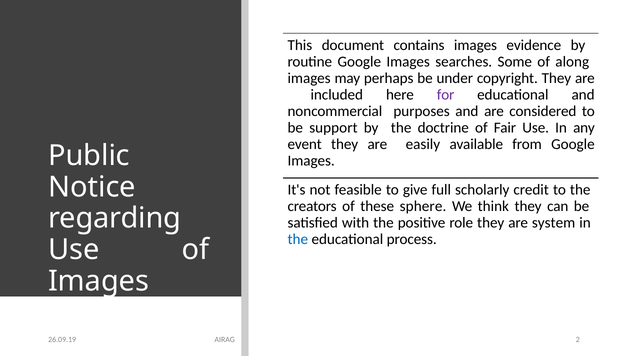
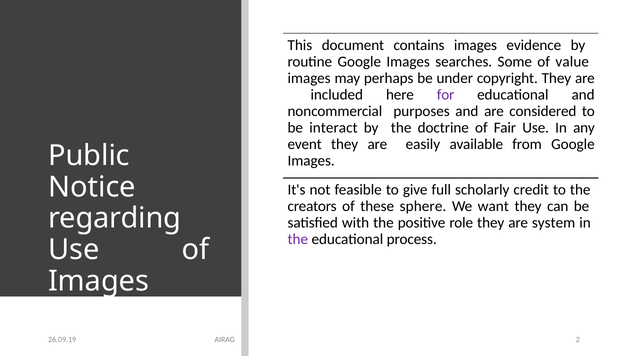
along: along -> value (572, 62)
support: support -> interact (333, 128)
think: think -> want (493, 206)
the colour: blue -> purple (298, 239)
